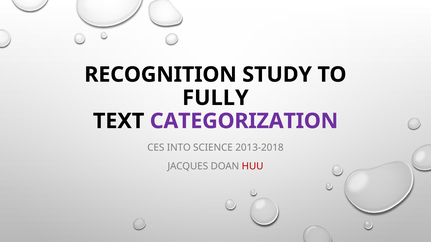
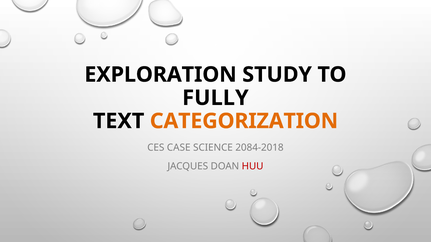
RECOGNITION: RECOGNITION -> EXPLORATION (161, 75)
CATEGORIZATION colour: purple -> orange (244, 121)
INTO: INTO -> CASE (179, 148)
2013-2018: 2013-2018 -> 2084-2018 (259, 148)
